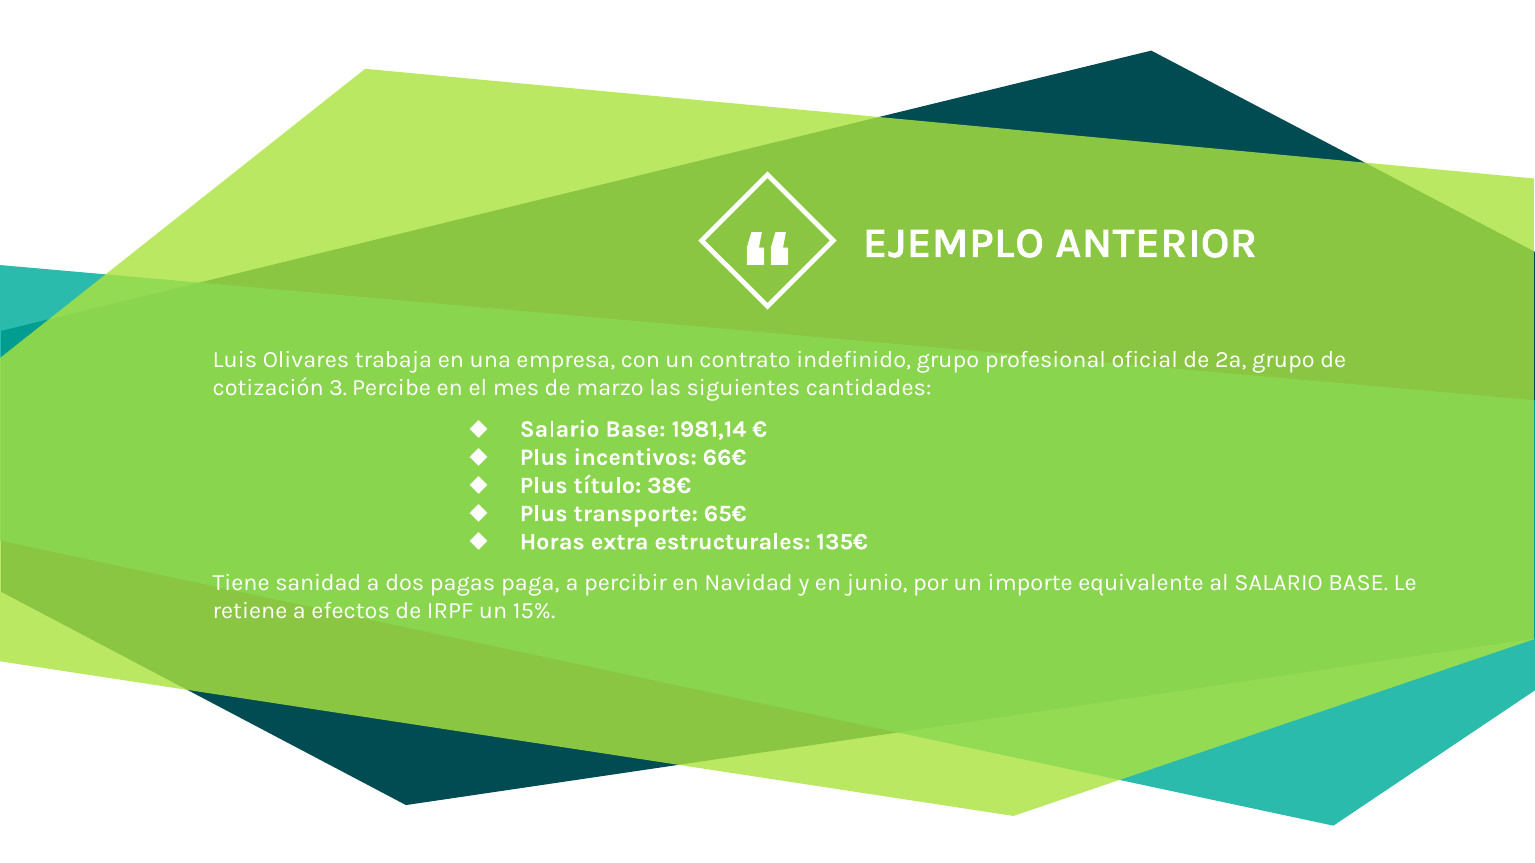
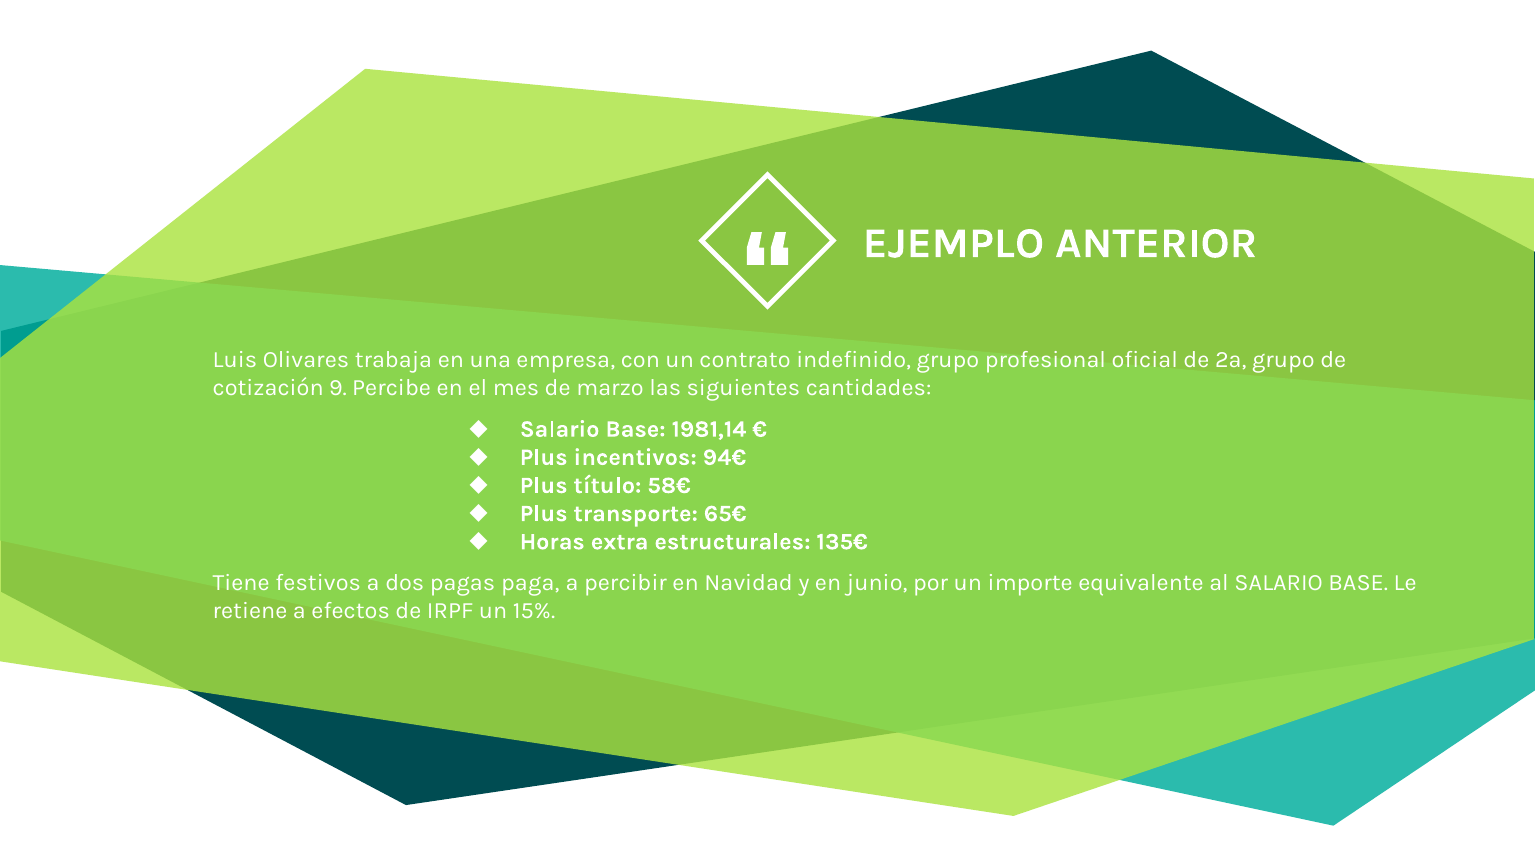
3: 3 -> 9 (338, 388)
66€: 66€ -> 94€ (725, 457)
38€: 38€ -> 58€ (669, 486)
sanidad: sanidad -> festivos (318, 583)
